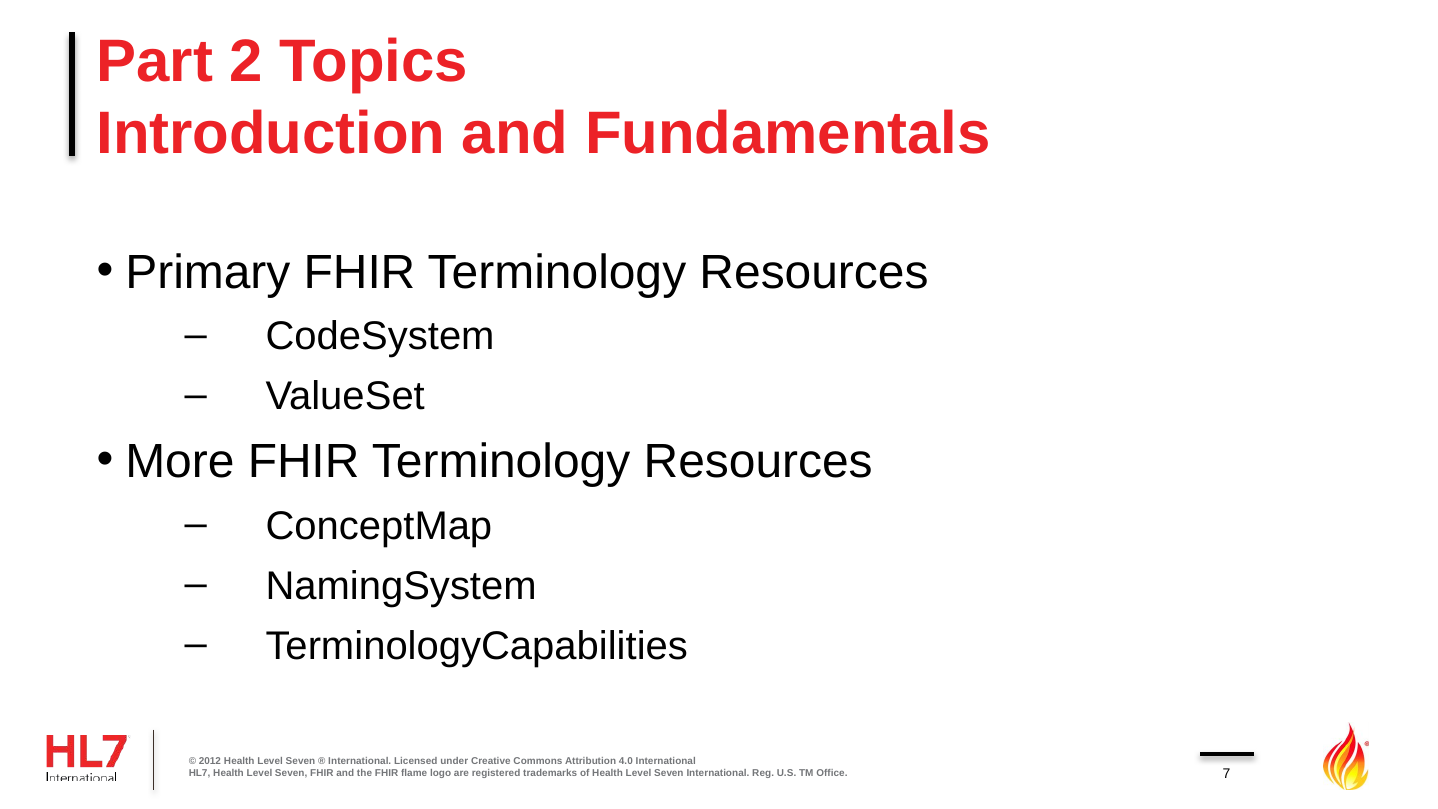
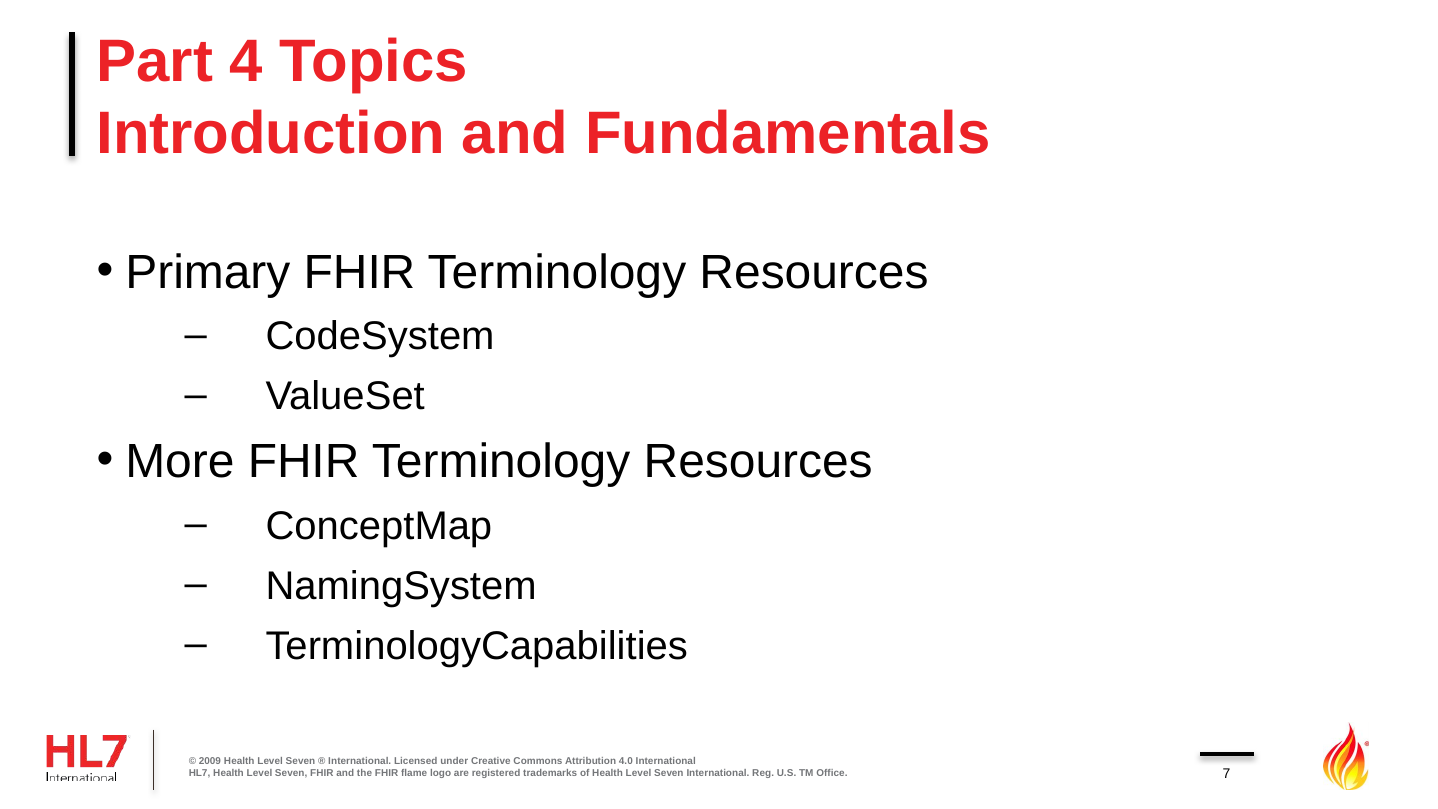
2: 2 -> 4 (246, 62)
2012: 2012 -> 2009 (210, 761)
